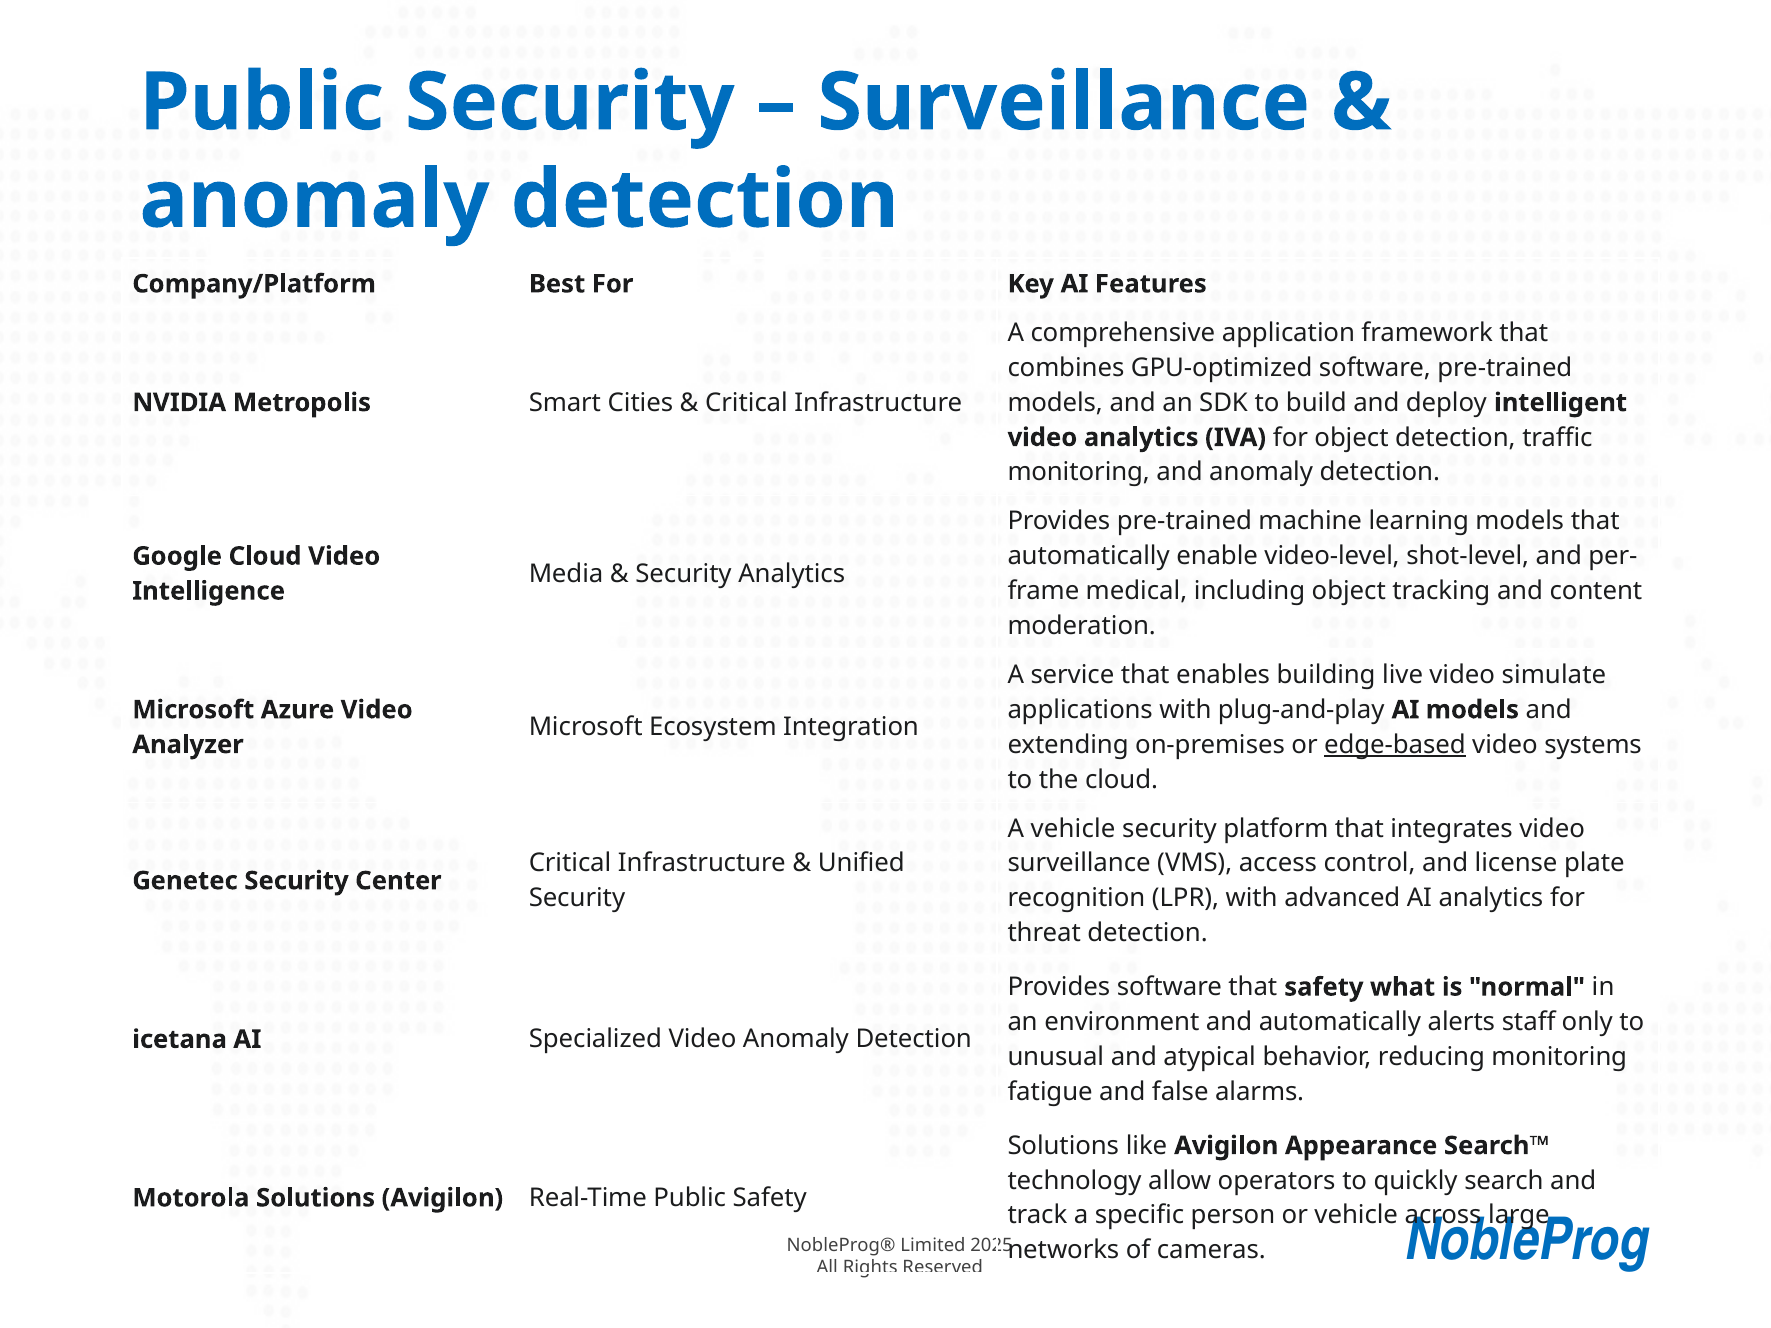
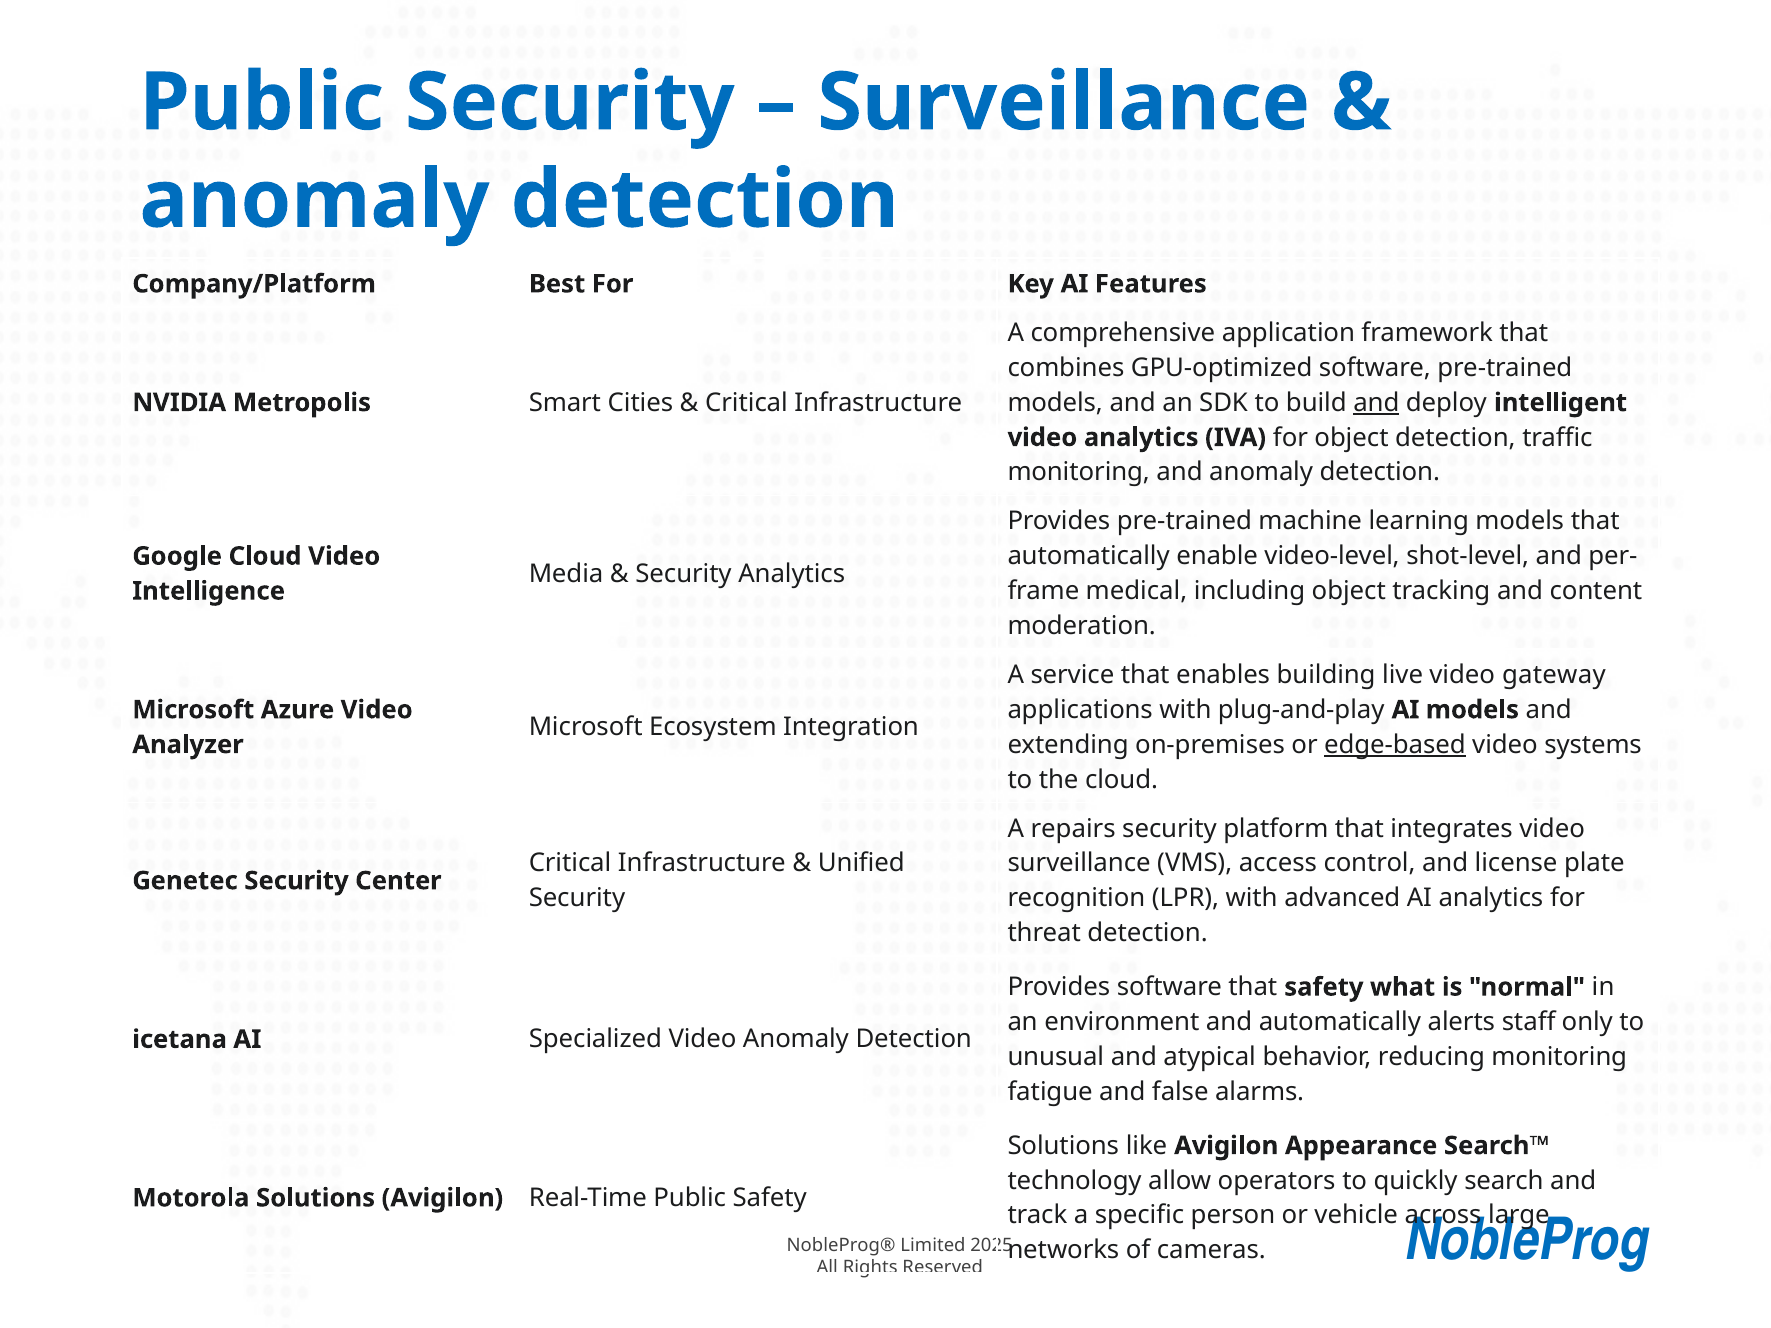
and underline: none -> present (1376, 403)
simulate: simulate -> gateway (1554, 675)
A vehicle: vehicle -> repairs (1073, 829)
